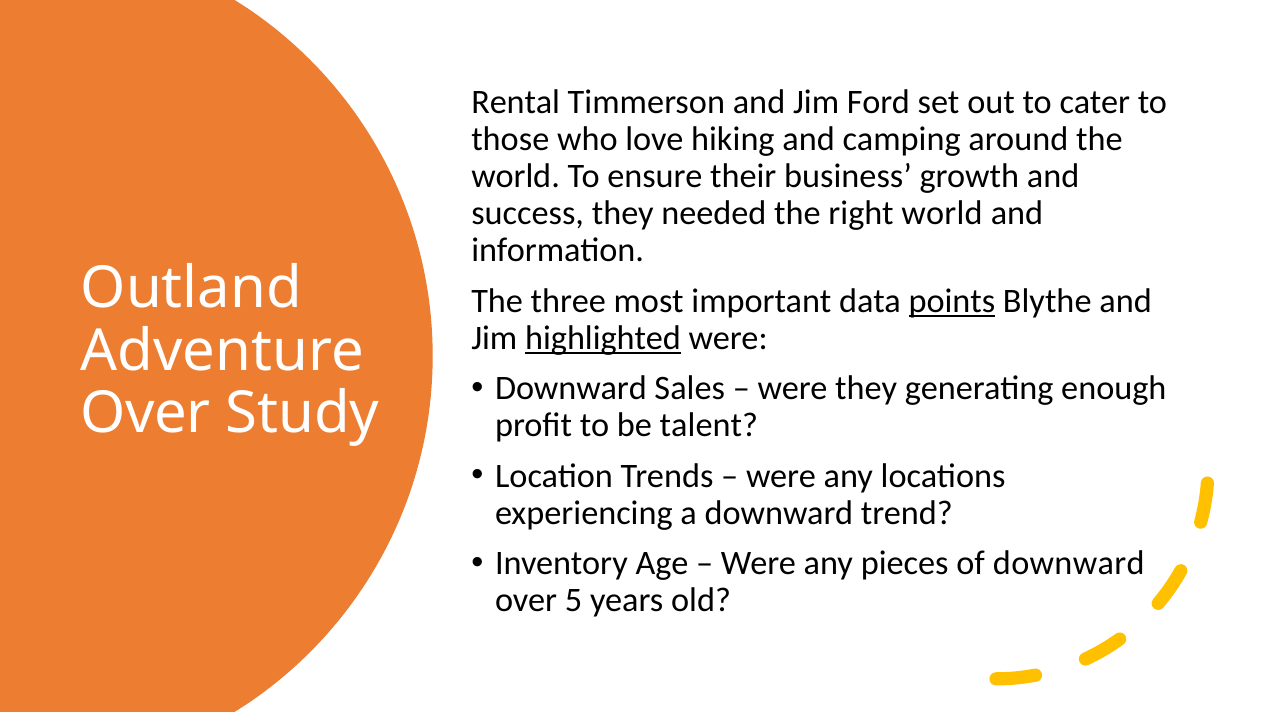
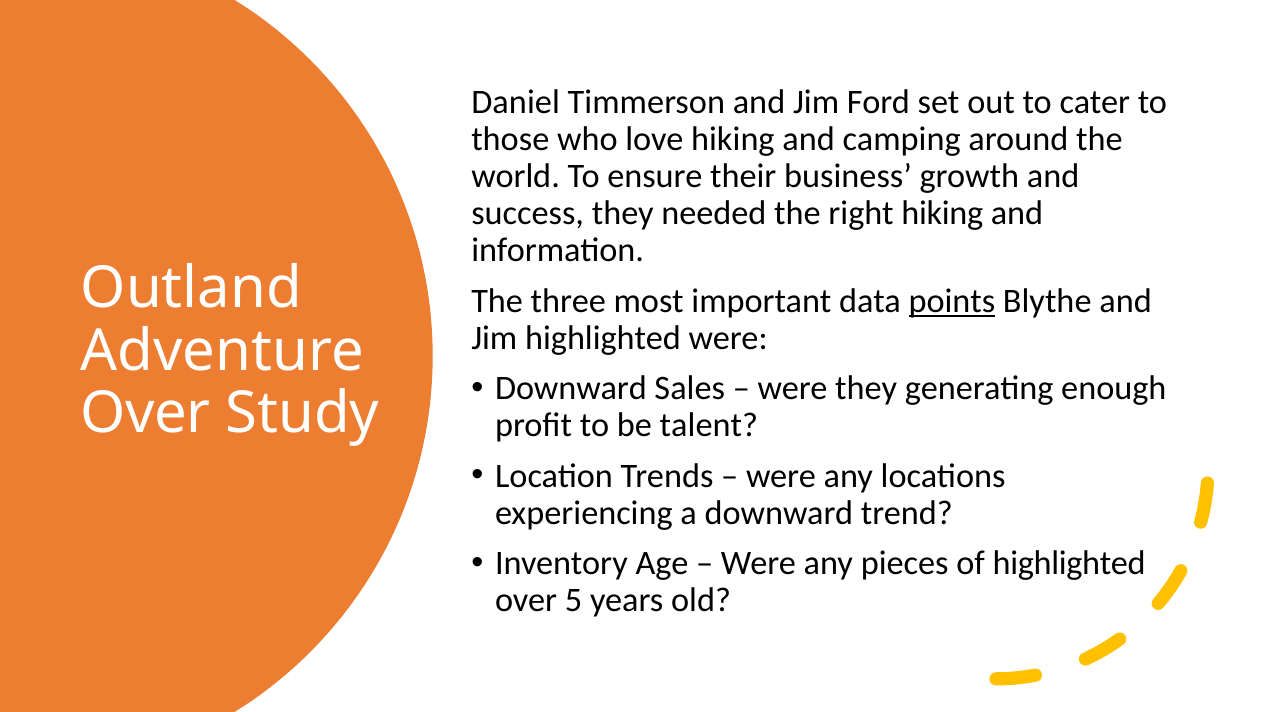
Rental: Rental -> Daniel (516, 102)
right world: world -> hiking (942, 213)
highlighted underline: present -> none (603, 338)
of downward: downward -> highlighted (1069, 563)
